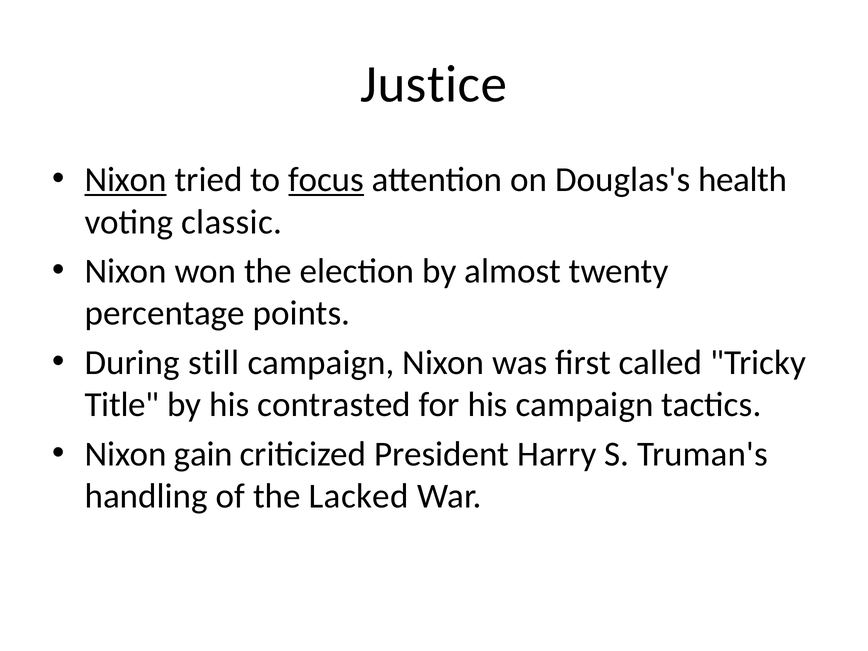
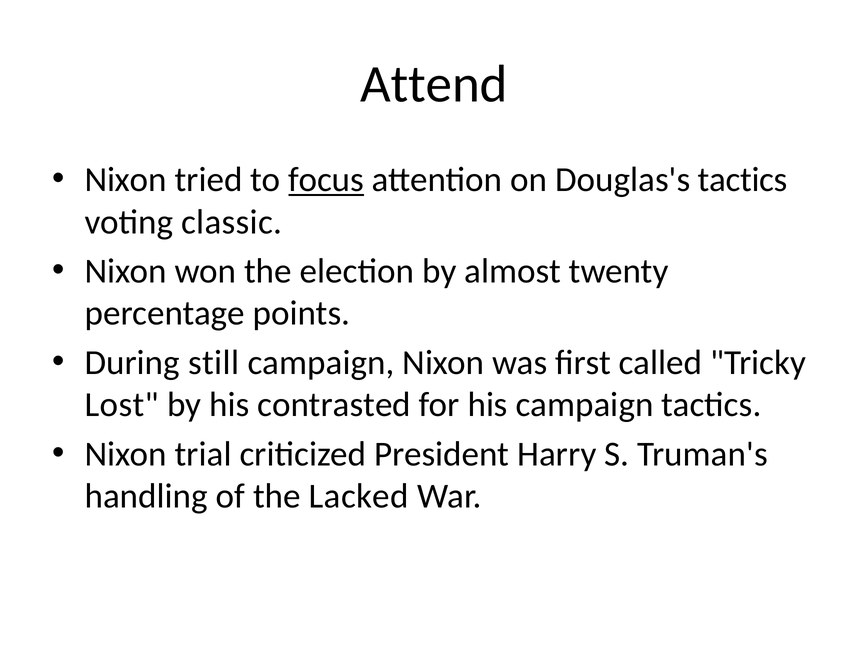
Justice: Justice -> Attend (434, 84)
Nixon underline: present -> none (126, 180)
Douglas's health: health -> tactics (743, 180)
Title: Title -> Lost (122, 405)
gain: gain -> trial (203, 454)
